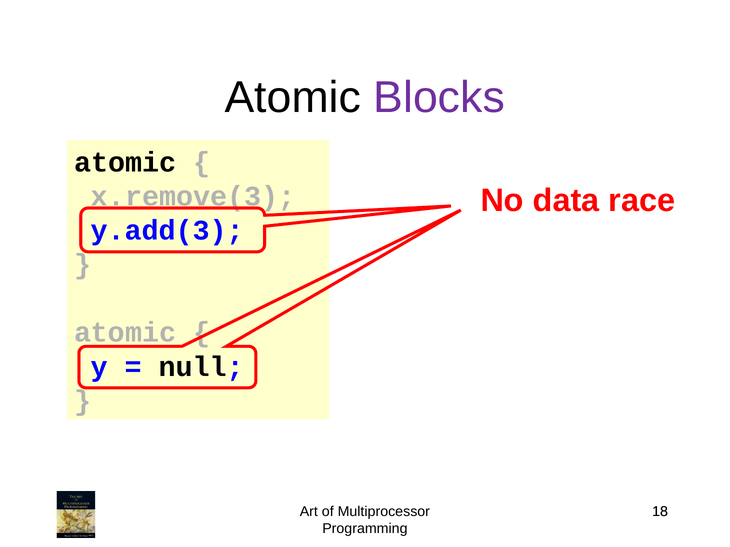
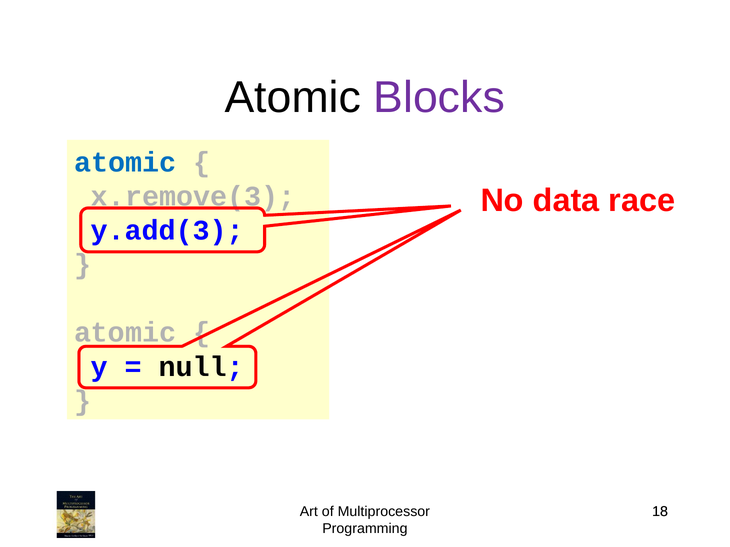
atomic colour: black -> blue (125, 162)
